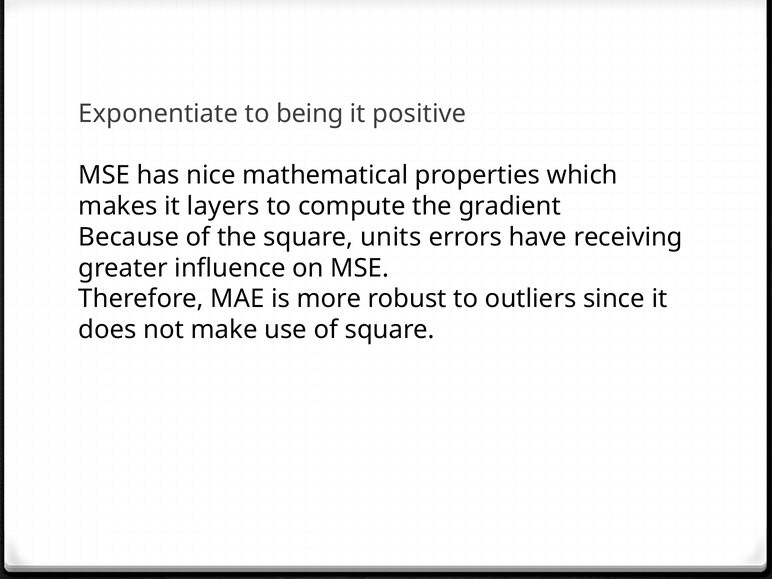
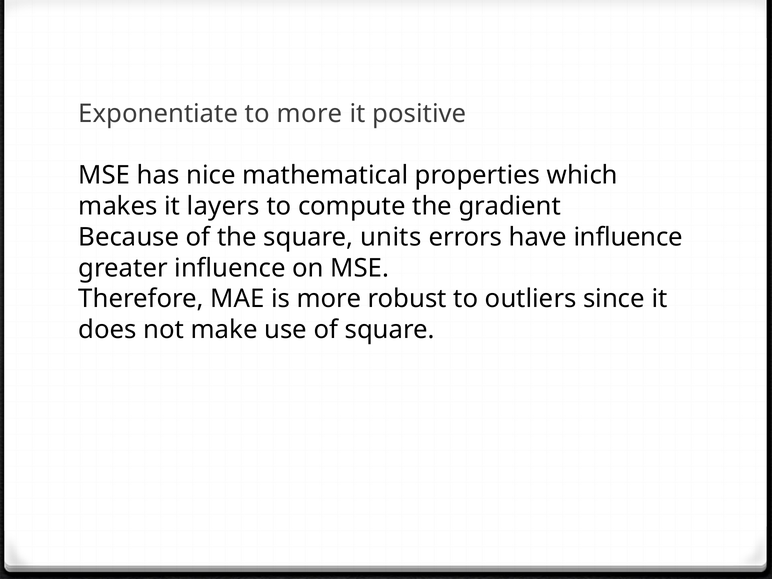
to being: being -> more (310, 114)
have receiving: receiving -> influence (628, 237)
